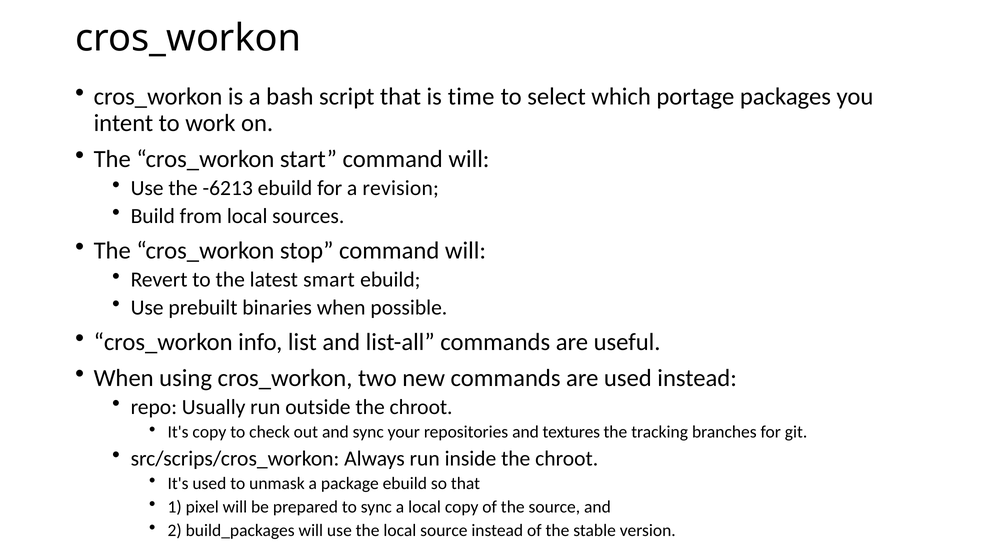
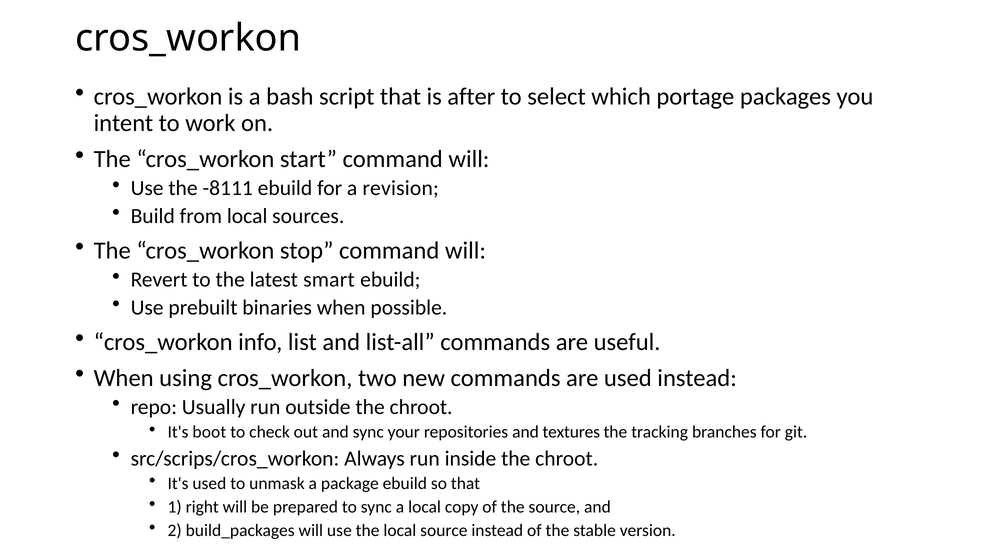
time: time -> after (471, 97)
-6213: -6213 -> -8111 (228, 188)
It's copy: copy -> boot (209, 433)
pixel: pixel -> right (202, 508)
